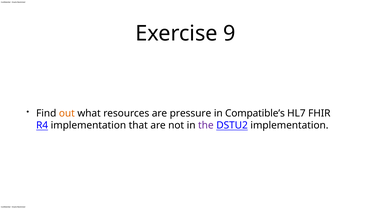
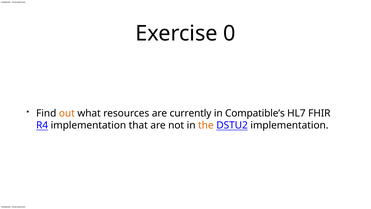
9: 9 -> 0 (229, 33)
pressure: pressure -> currently (191, 113)
the colour: purple -> orange (206, 125)
